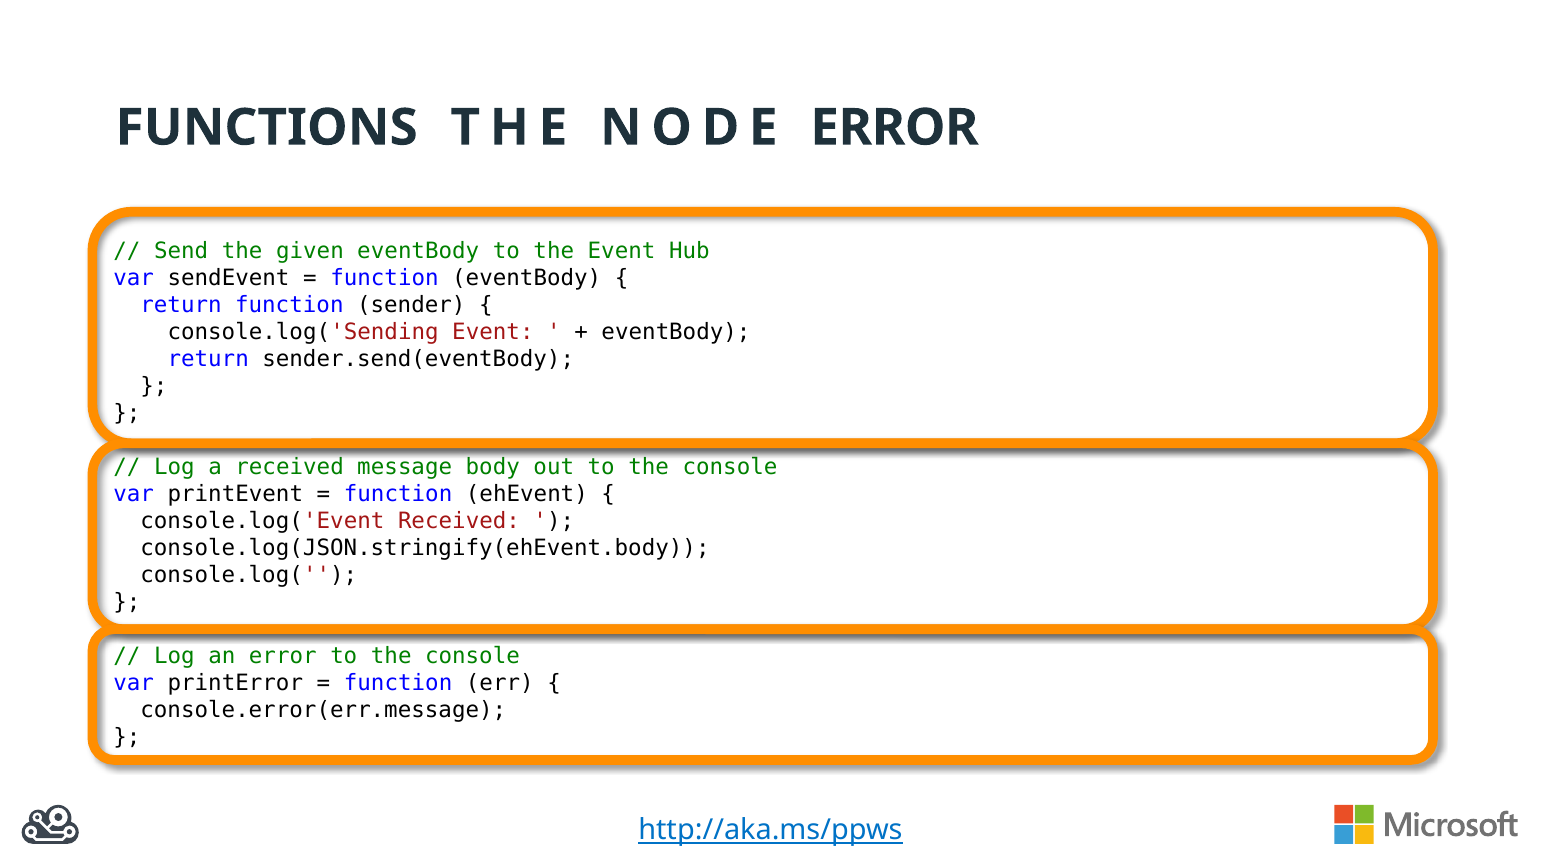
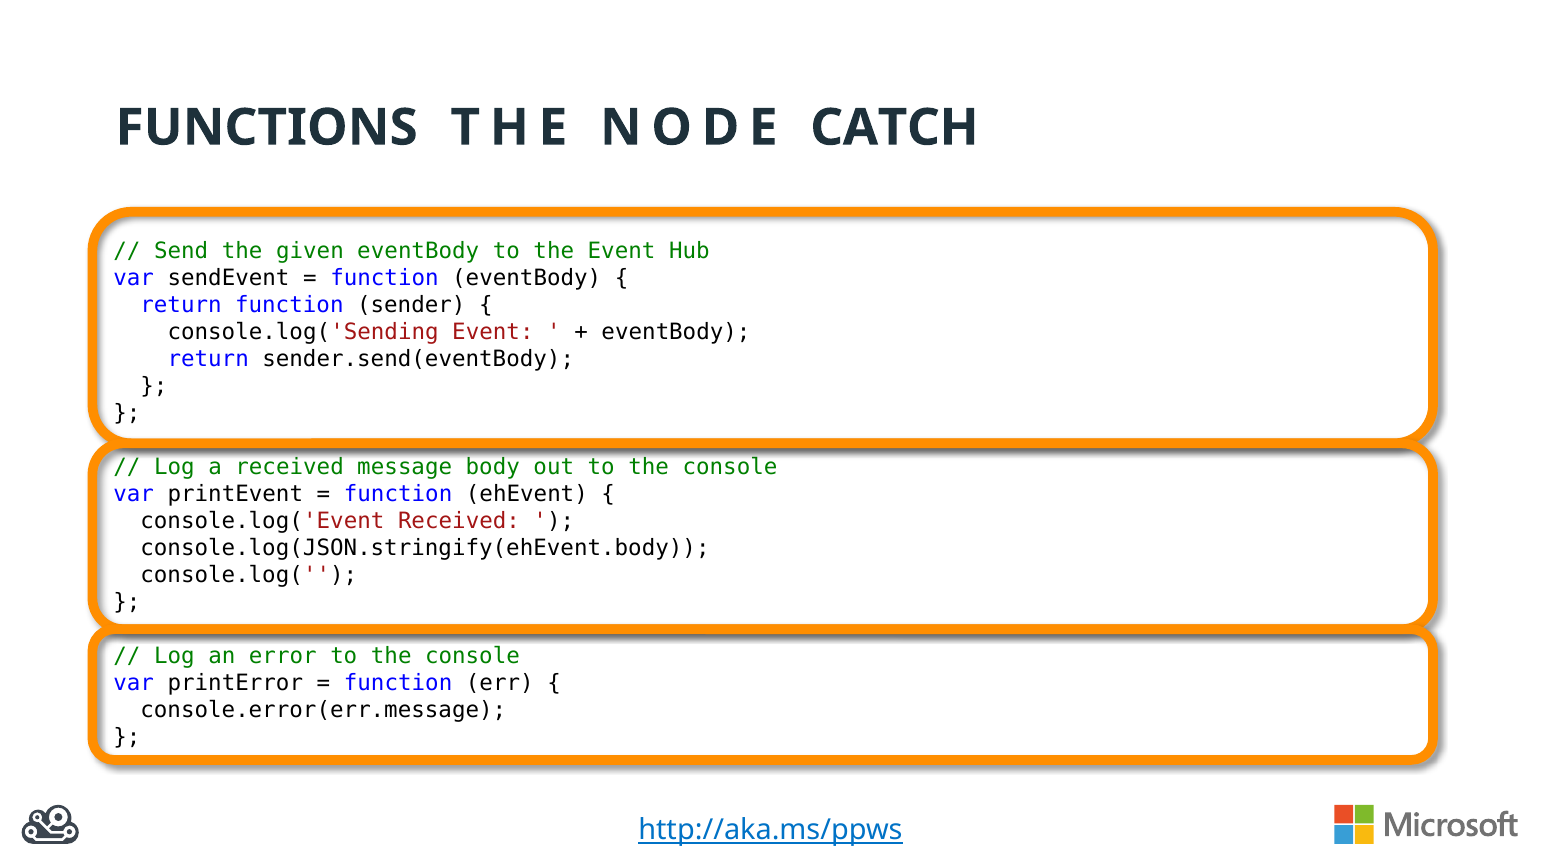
NODE ERROR: ERROR -> CATCH (894, 128)
